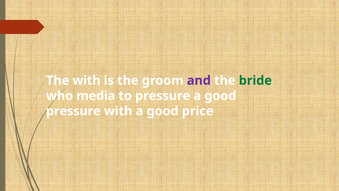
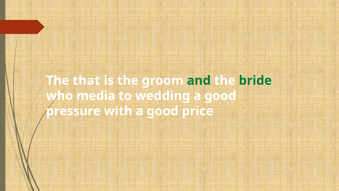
The with: with -> that (86, 80)
and colour: purple -> green (199, 80)
to pressure: pressure -> wedding (163, 96)
